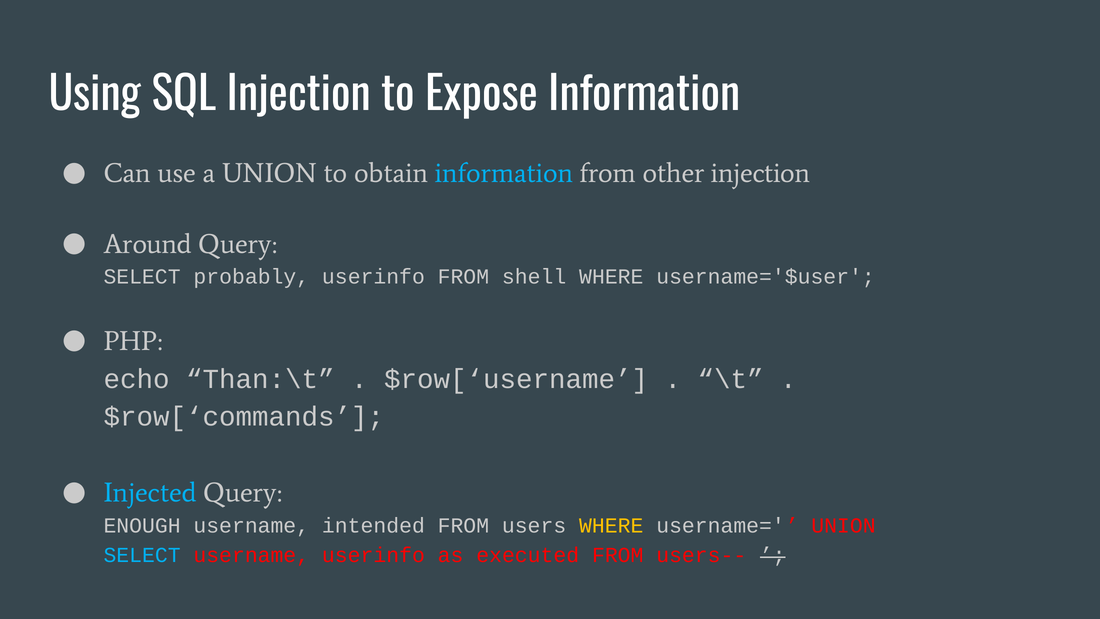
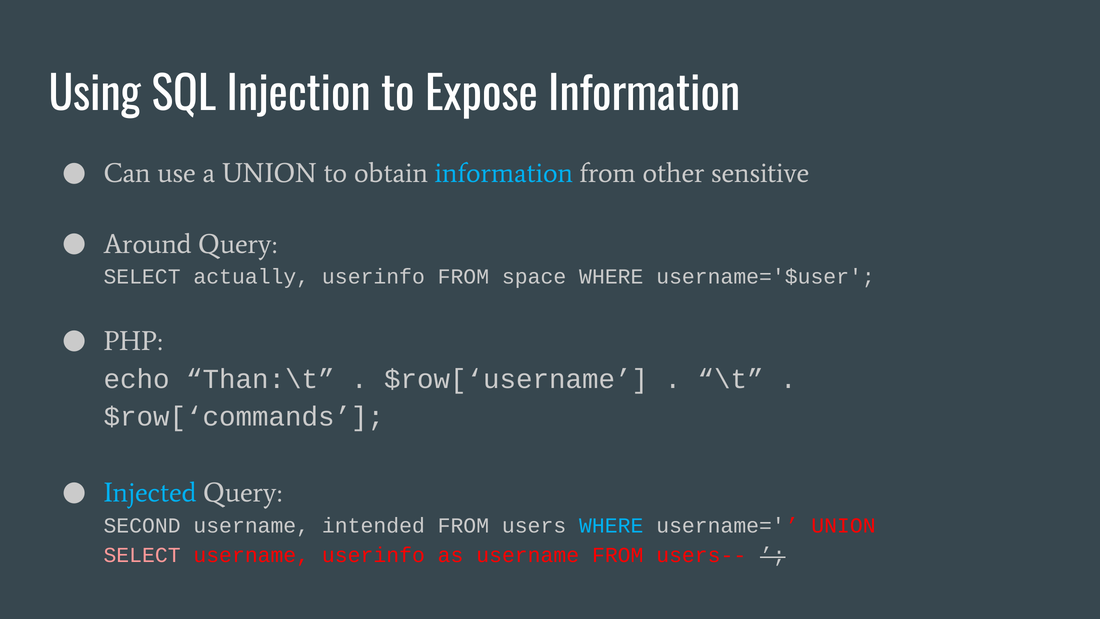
other injection: injection -> sensitive (760, 173)
probably: probably -> actually (251, 277)
shell: shell -> space (534, 277)
ENOUGH: ENOUGH -> SECOND (142, 525)
WHERE colour: yellow -> light blue (611, 525)
SELECT colour: light blue -> pink (142, 555)
as executed: executed -> username (528, 555)
